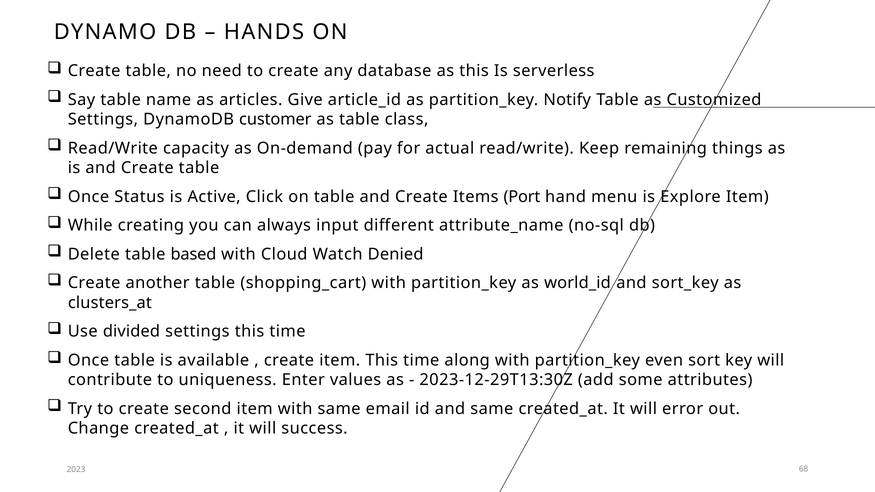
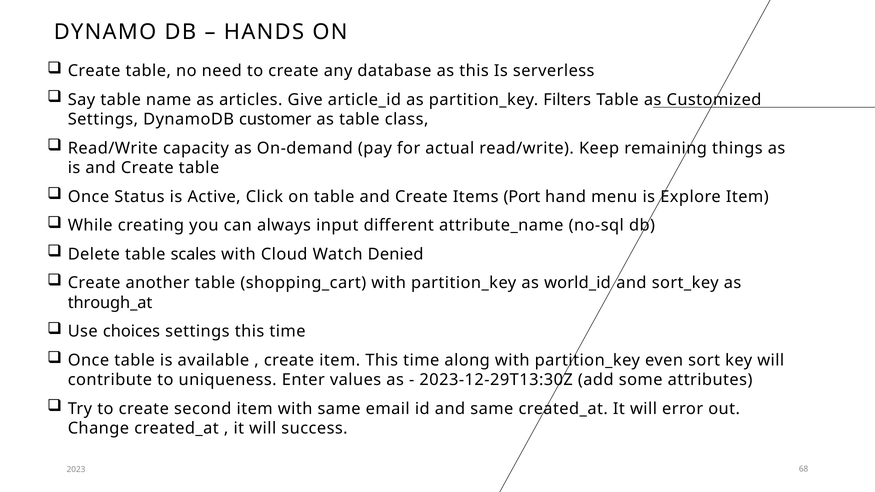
Notify: Notify -> Filters (567, 100)
based: based -> scales (193, 254)
clusters_at: clusters_at -> through_at (110, 303)
divided: divided -> choices (132, 332)
